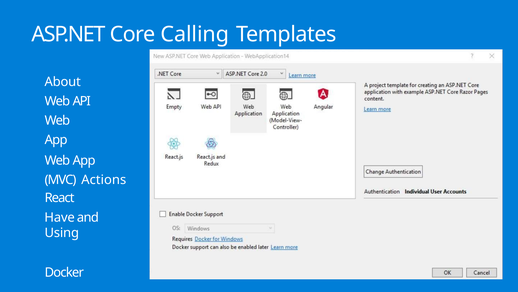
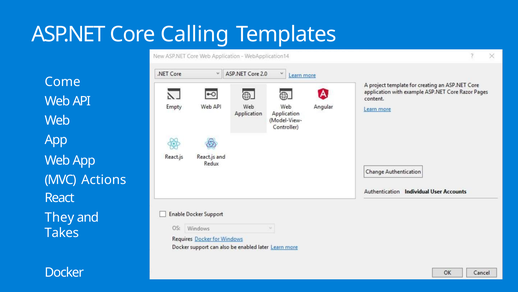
About: About -> Come (63, 82)
Have: Have -> They (59, 217)
Using: Using -> Takes (62, 233)
